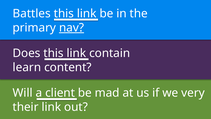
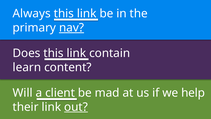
Battles: Battles -> Always (32, 14)
very: very -> help (193, 93)
out underline: none -> present (76, 107)
